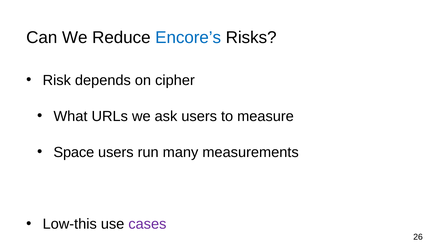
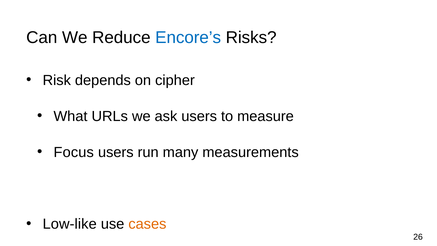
Space: Space -> Focus (74, 152)
Low-this: Low-this -> Low-like (70, 224)
cases colour: purple -> orange (147, 224)
